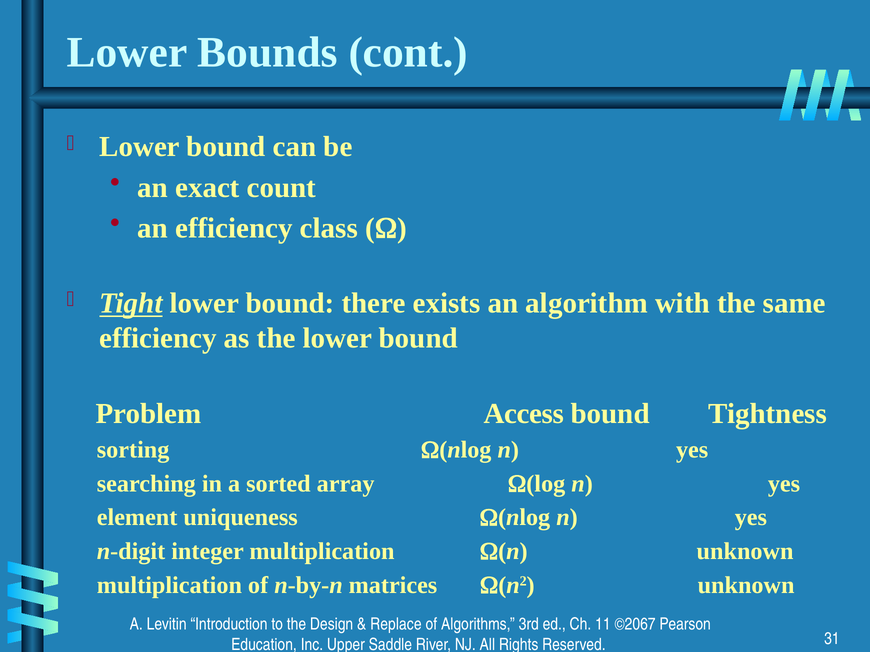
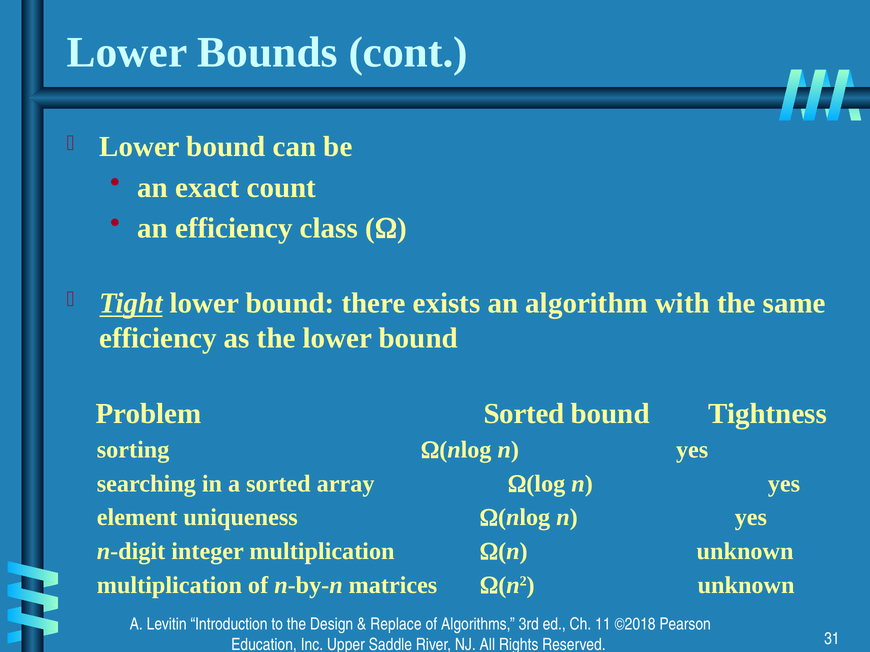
Problem Access: Access -> Sorted (524, 414)
©2067: ©2067 -> ©2018 (635, 625)
